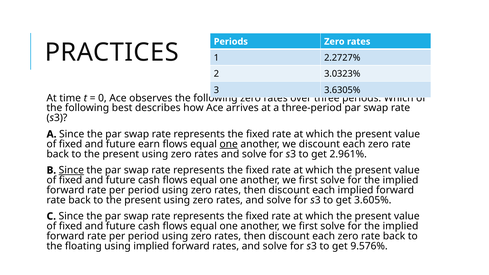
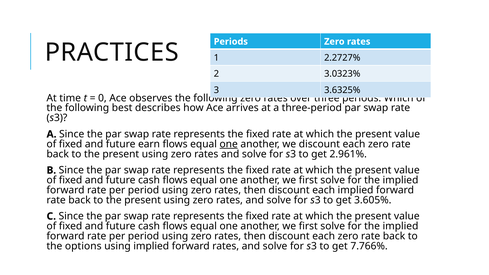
3.6305%: 3.6305% -> 3.6325% (342, 90)
Since underline: present -> none (71, 170)
floating: floating -> options (83, 246)
9.576%: 9.576% -> 7.766% (369, 246)
